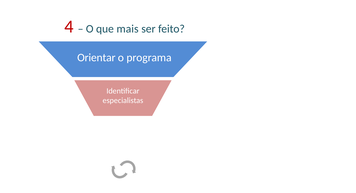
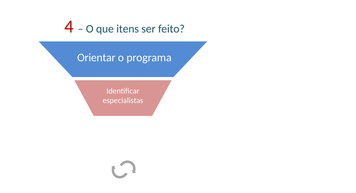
mais: mais -> itens (128, 29)
